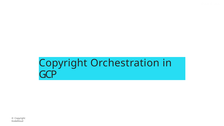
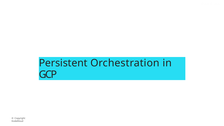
Copyright: Copyright -> Persistent (63, 63)
